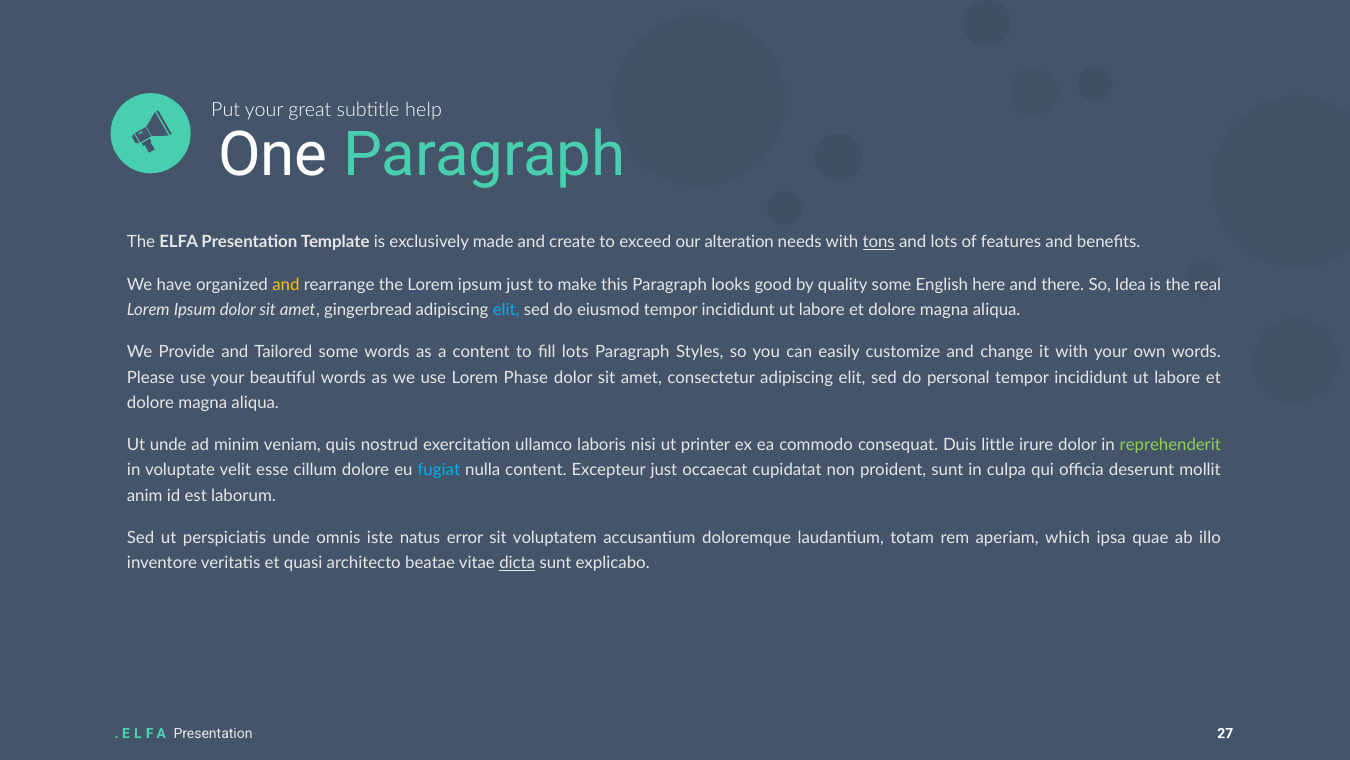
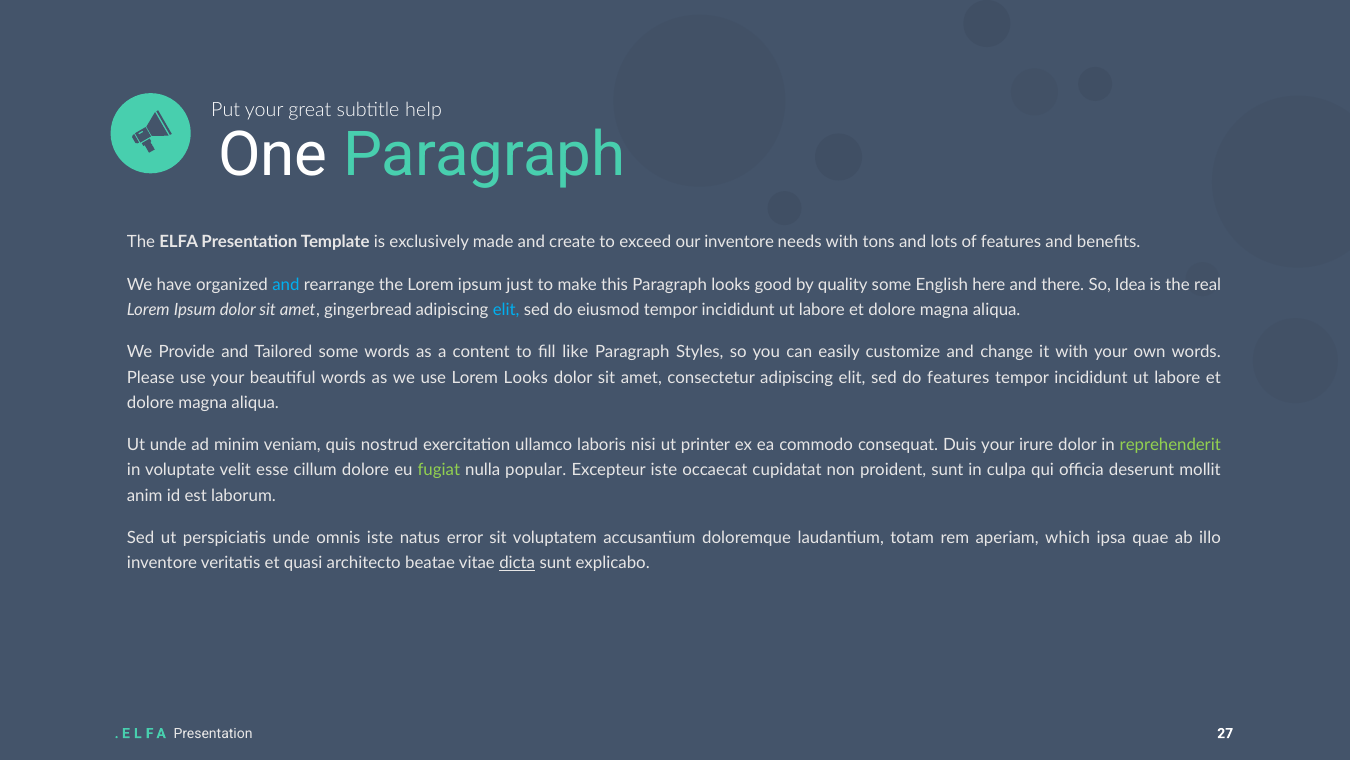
our alteration: alteration -> inventore (739, 242)
tons underline: present -> none (879, 242)
and colour: yellow -> light blue (286, 284)
fill lots: lots -> like (575, 352)
Lorem Phase: Phase -> Looks (526, 377)
do personal: personal -> features (958, 377)
Duis little: little -> your (998, 445)
fugiat colour: light blue -> light green (439, 470)
nulla content: content -> popular (536, 470)
Excepteur just: just -> iste (664, 470)
